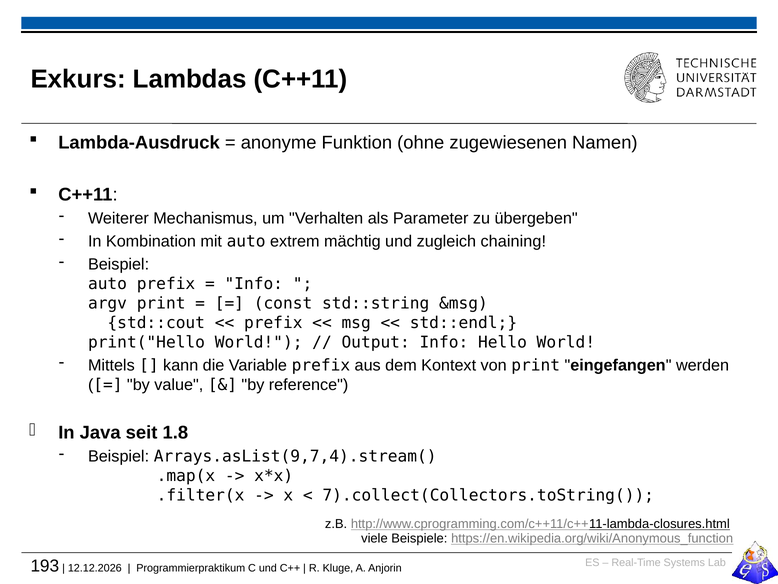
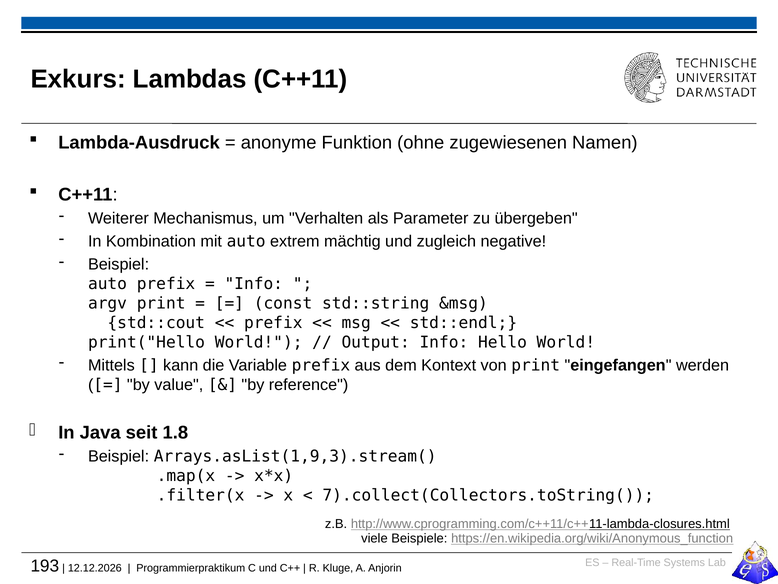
chaining: chaining -> negative (513, 241)
Arrays.asList(9,7,4).stream(: Arrays.asList(9,7,4).stream( -> Arrays.asList(1,9,3).stream( (295, 456)
